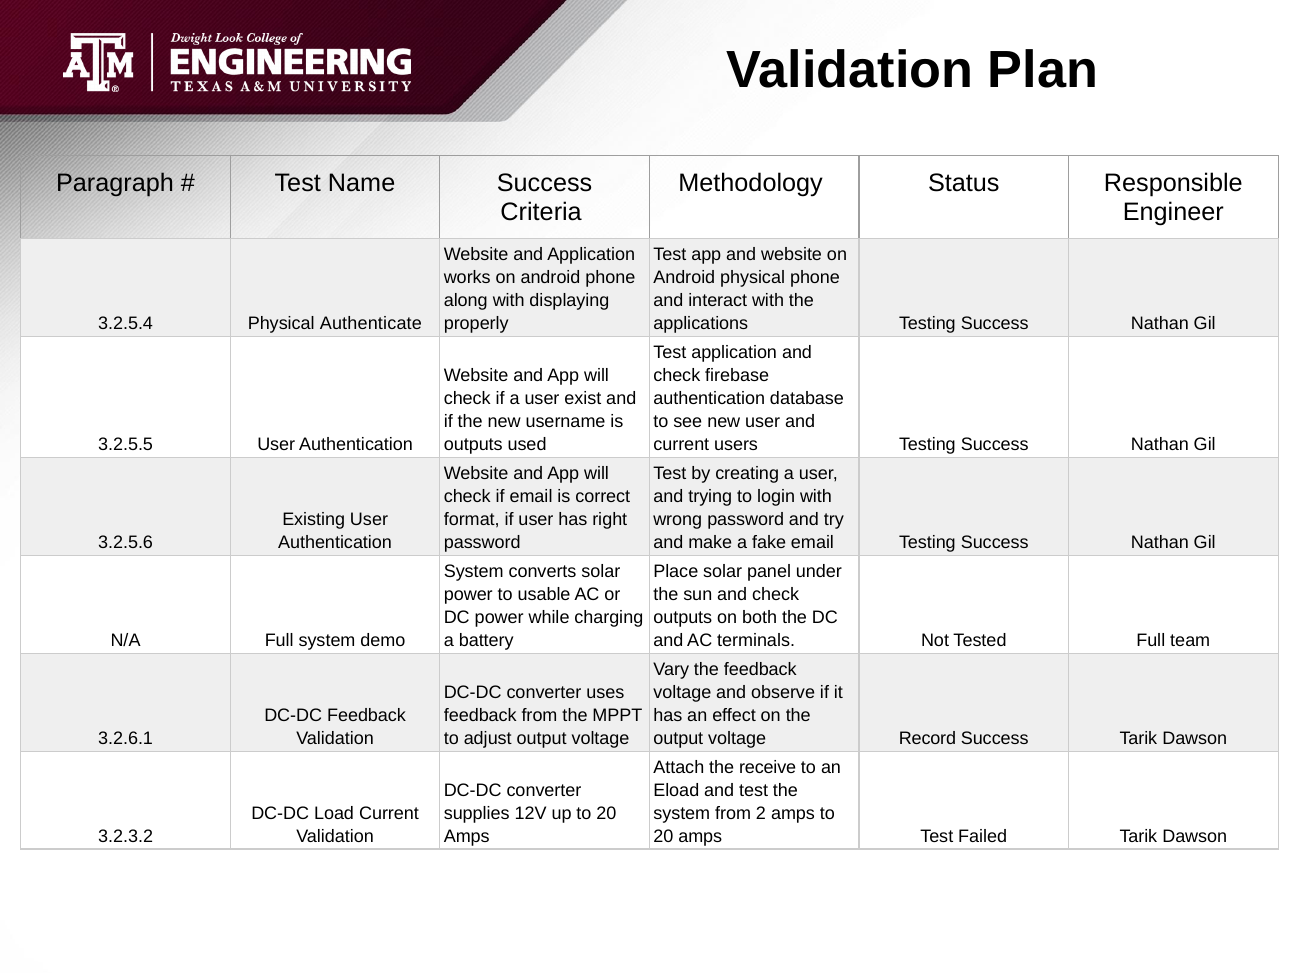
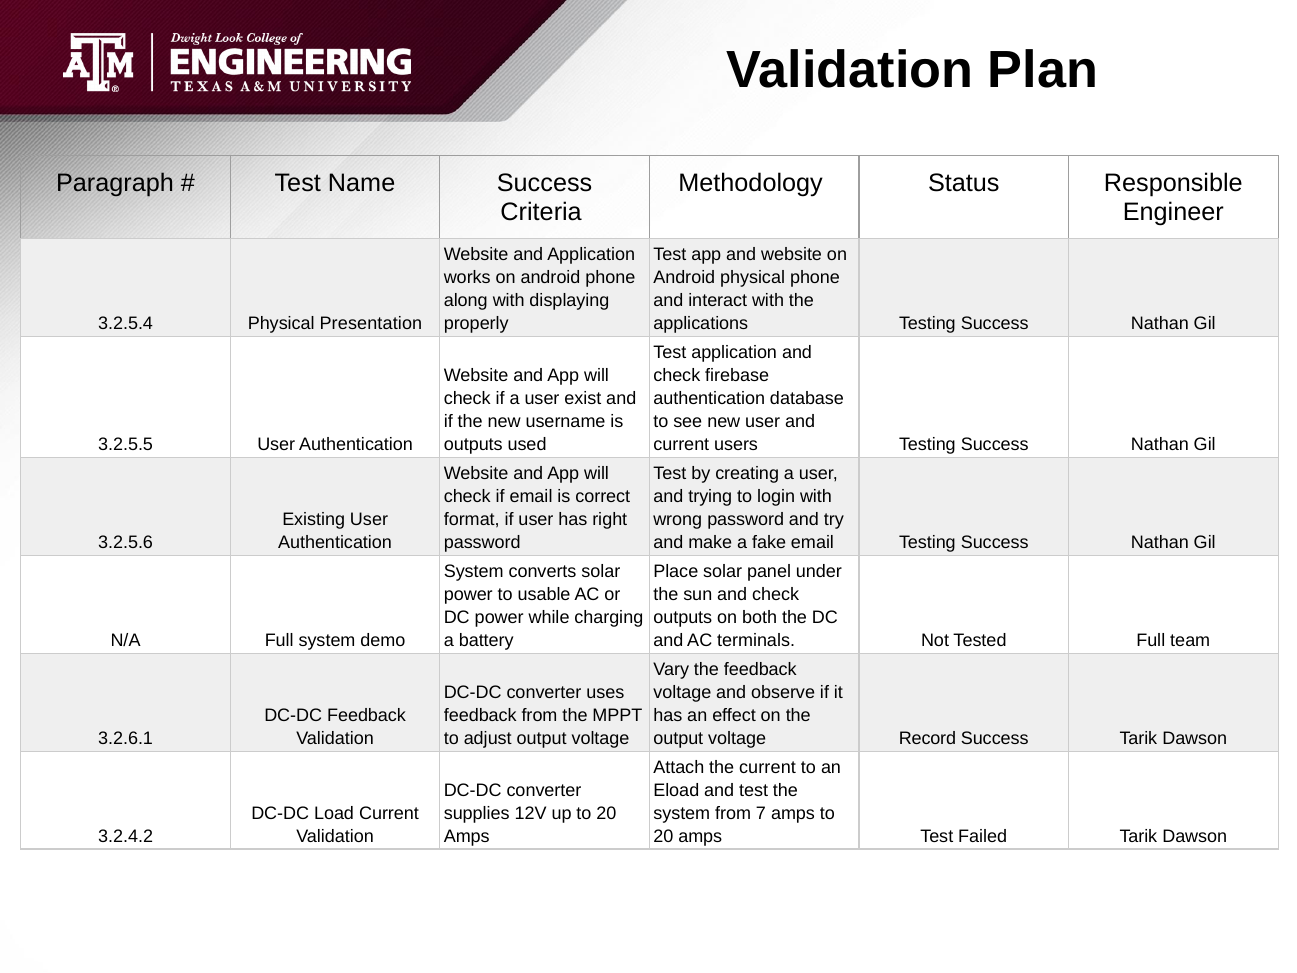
Authenticate: Authenticate -> Presentation (371, 324)
the receive: receive -> current (767, 767)
2: 2 -> 7 (761, 813)
3.2.3.2: 3.2.3.2 -> 3.2.4.2 (126, 836)
